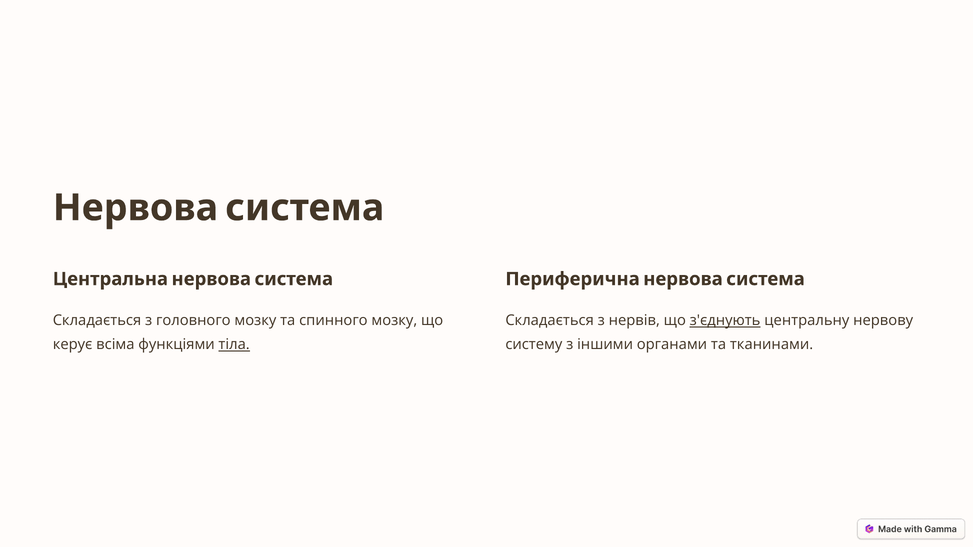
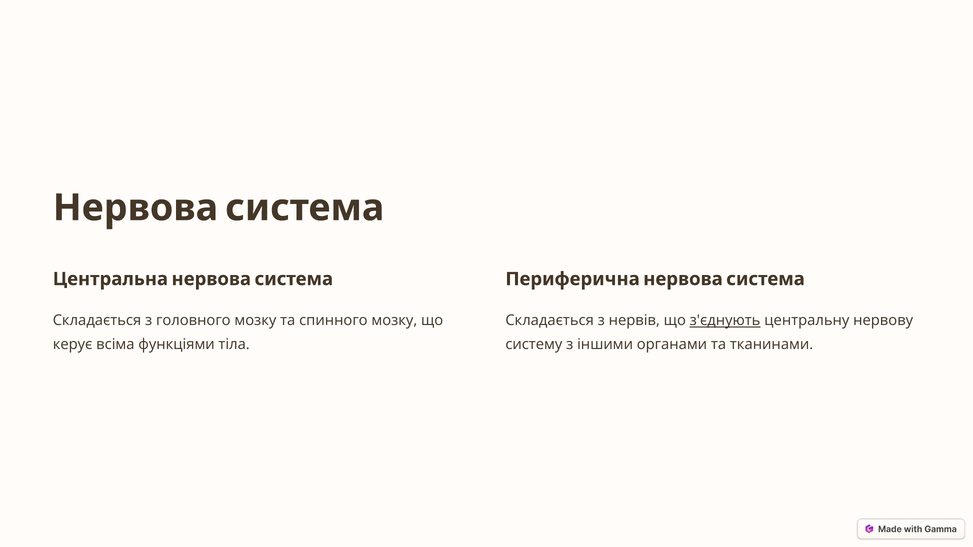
тіла underline: present -> none (234, 345)
